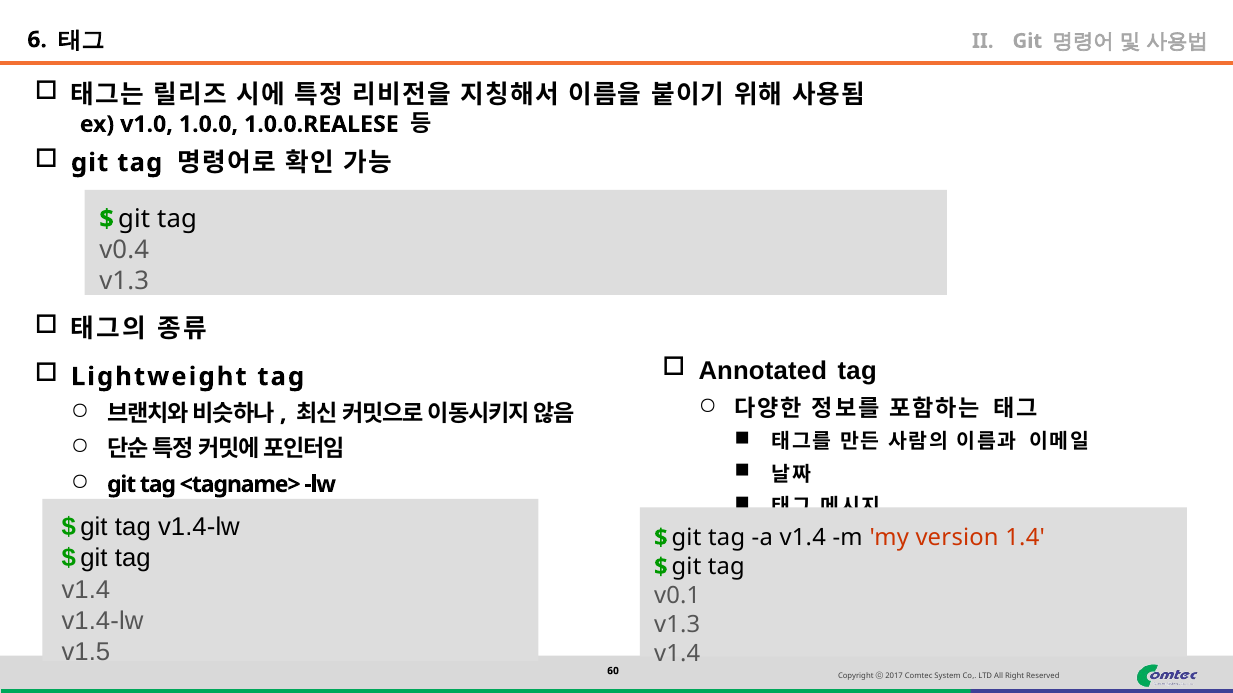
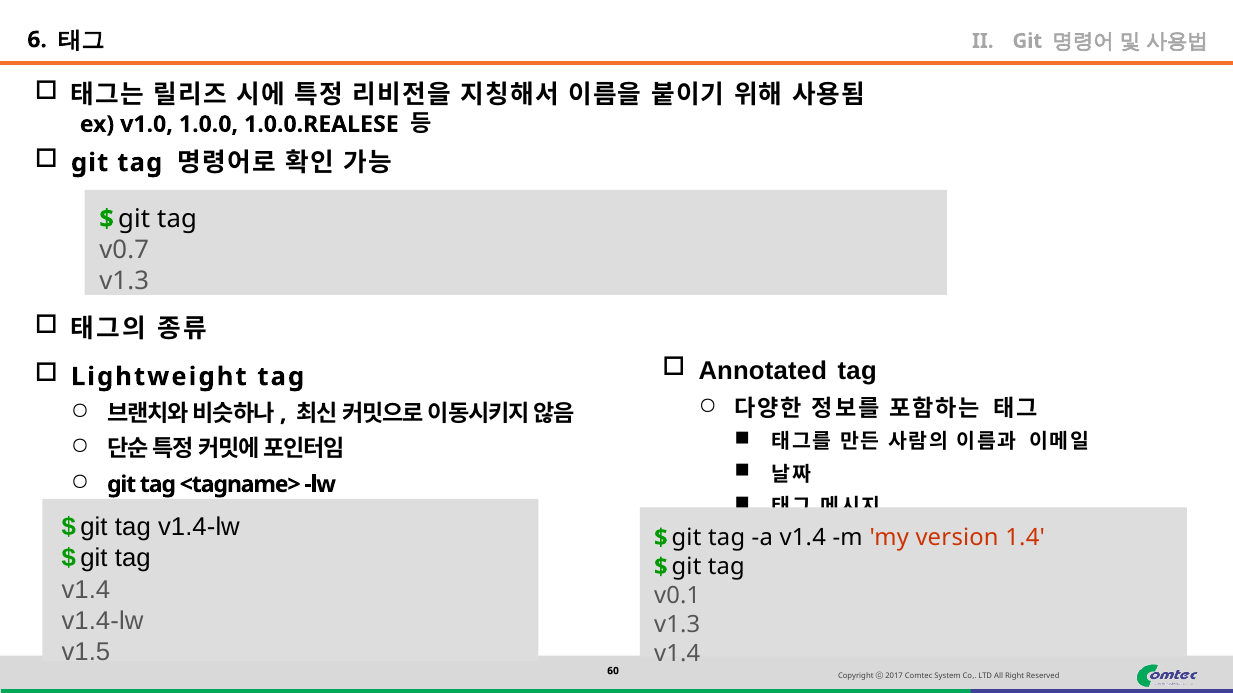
v0.4: v0.4 -> v0.7 (124, 250)
